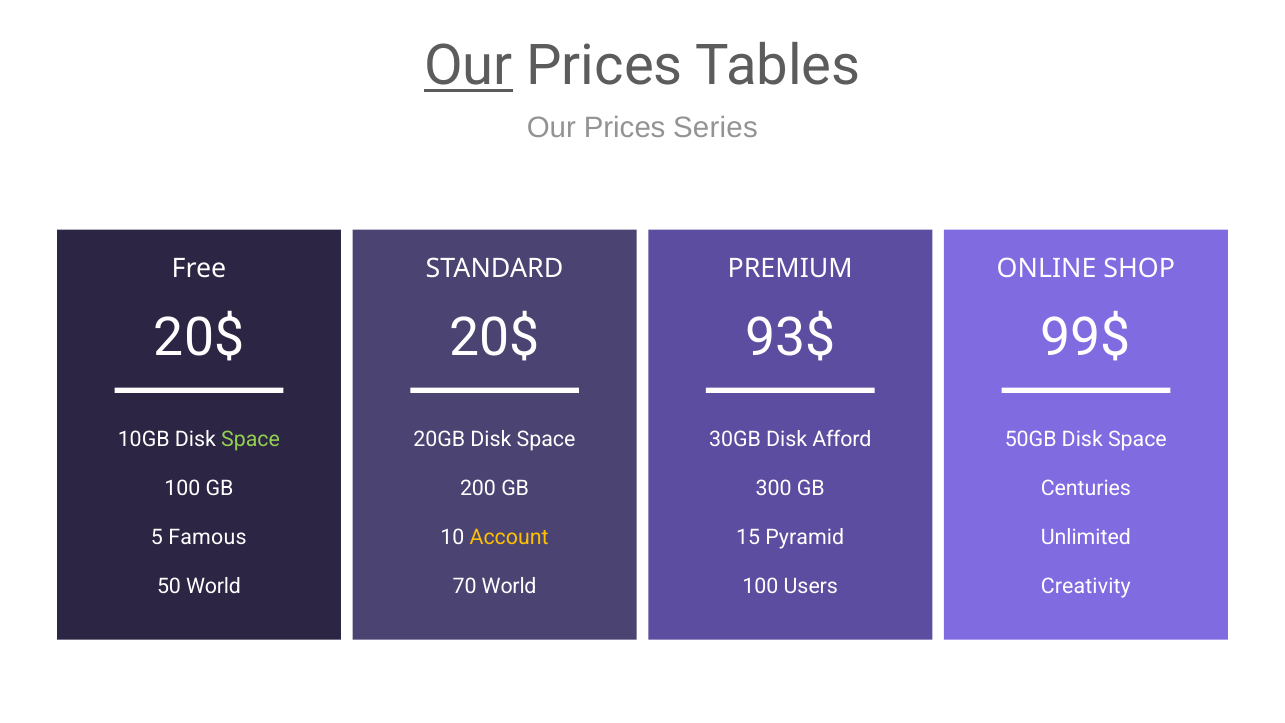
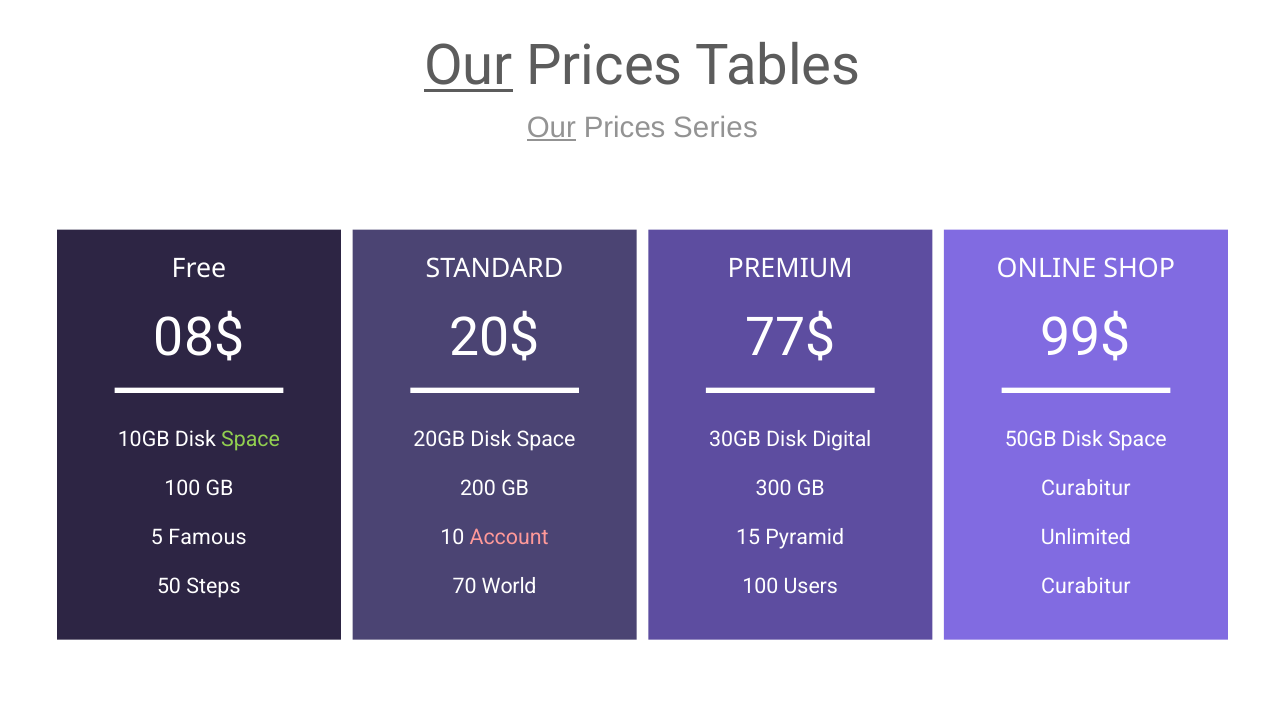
Our underline: none -> present (551, 128)
20$: 20$ -> 08$ (199, 338)
93$: 93$ -> 77$ (790, 338)
Afford: Afford -> Digital (842, 440)
Centuries: Centuries -> Curabitur (1086, 489)
Account colour: yellow -> pink (509, 537)
50 World: World -> Steps (213, 586)
Creativity: Creativity -> Curabitur (1086, 586)
